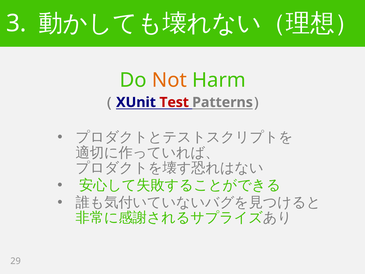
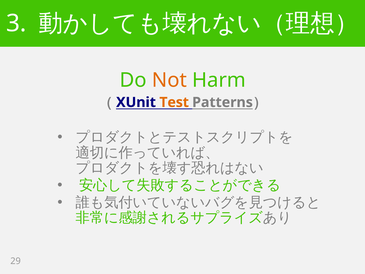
Test colour: red -> orange (174, 102)
